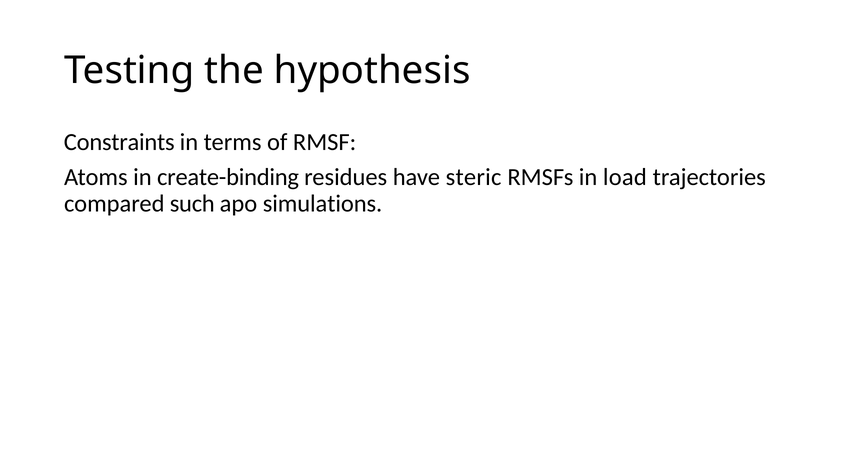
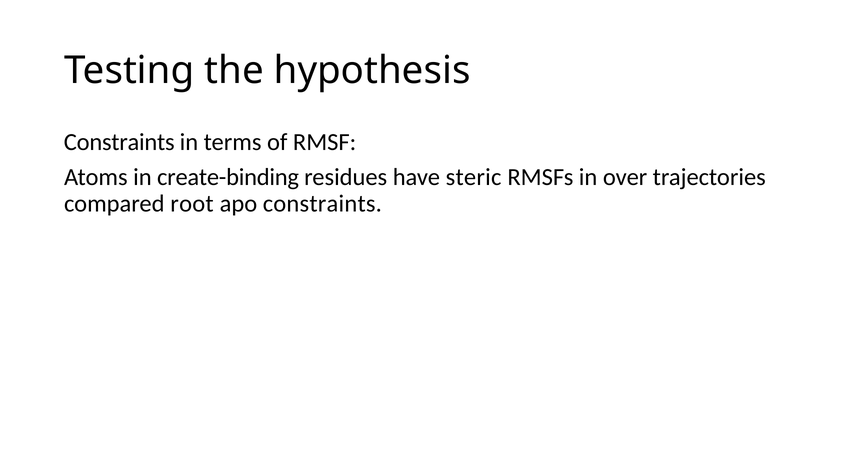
load: load -> over (625, 177)
such: such -> root (192, 204)
apo simulations: simulations -> constraints (322, 204)
